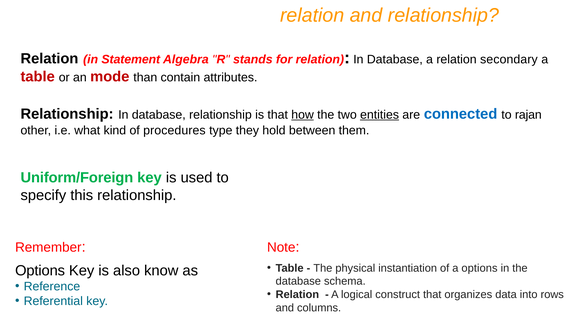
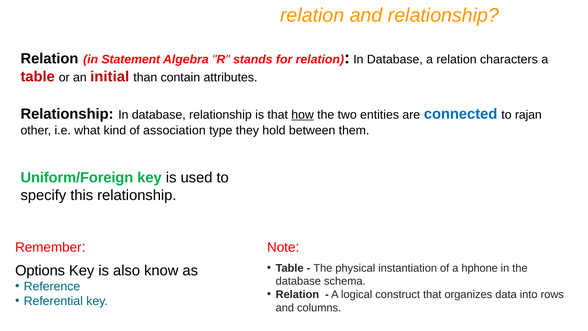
secondary: secondary -> characters (509, 59)
mode: mode -> initial (110, 77)
entities underline: present -> none (380, 115)
procedures: procedures -> association (174, 130)
a options: options -> hphone (480, 268)
